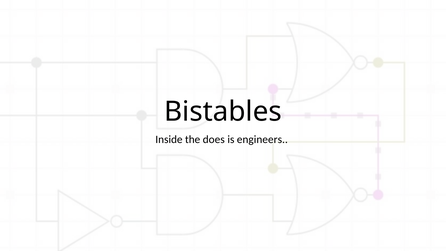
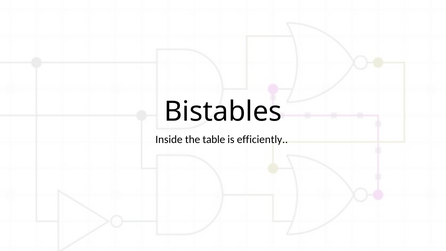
does: does -> table (214, 139)
engineers: engineers -> efficiently (262, 139)
